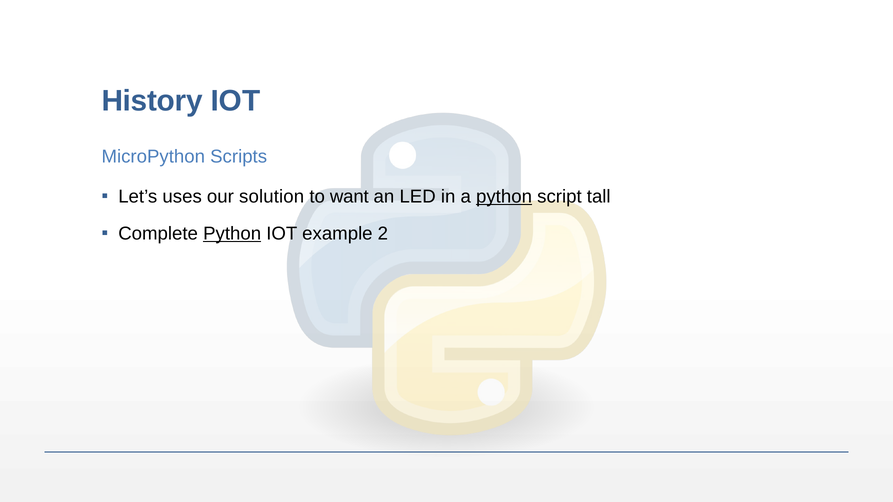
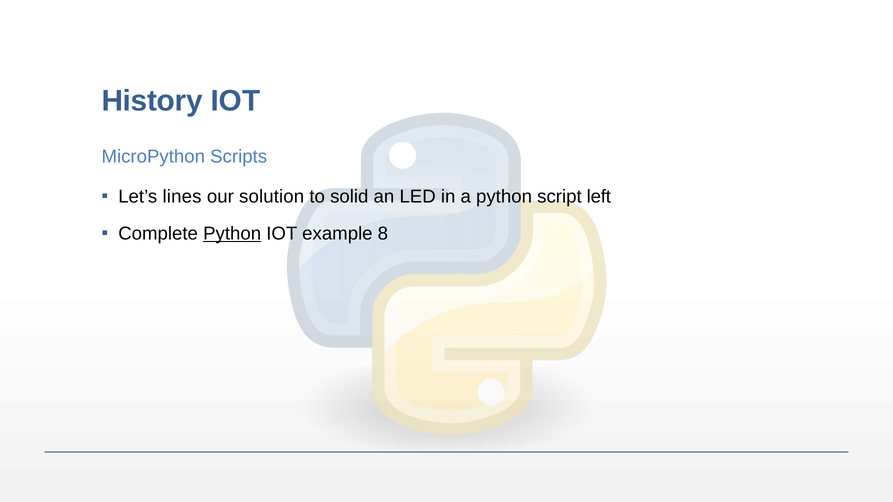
uses: uses -> lines (182, 197)
want: want -> solid (349, 197)
python underline: present -> none (504, 197)
tall: tall -> left (599, 197)
2: 2 -> 8 (383, 234)
